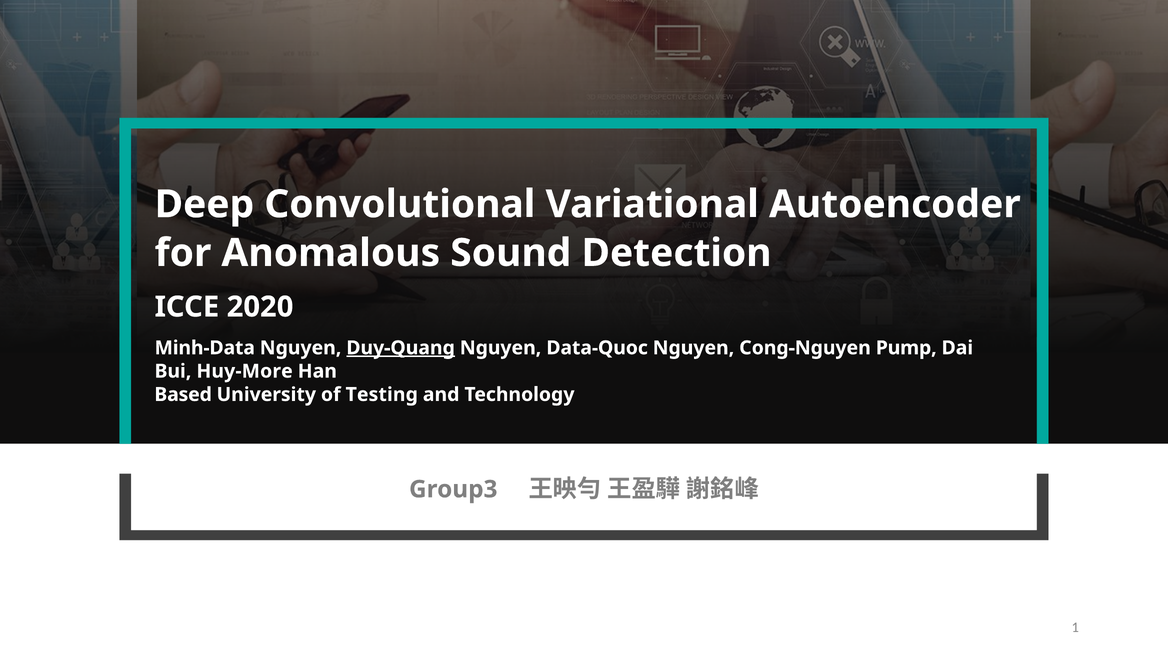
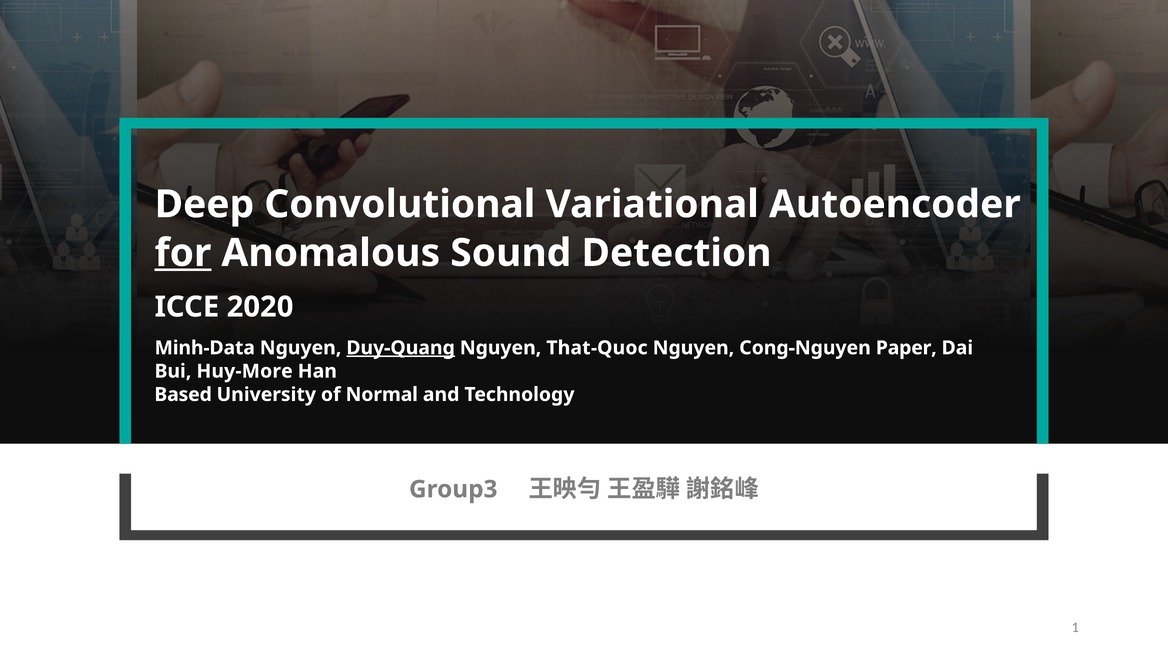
for underline: none -> present (183, 253)
Data-Quoc: Data-Quoc -> That-Quoc (597, 348)
Pump: Pump -> Paper (906, 348)
Testing: Testing -> Normal (382, 395)
